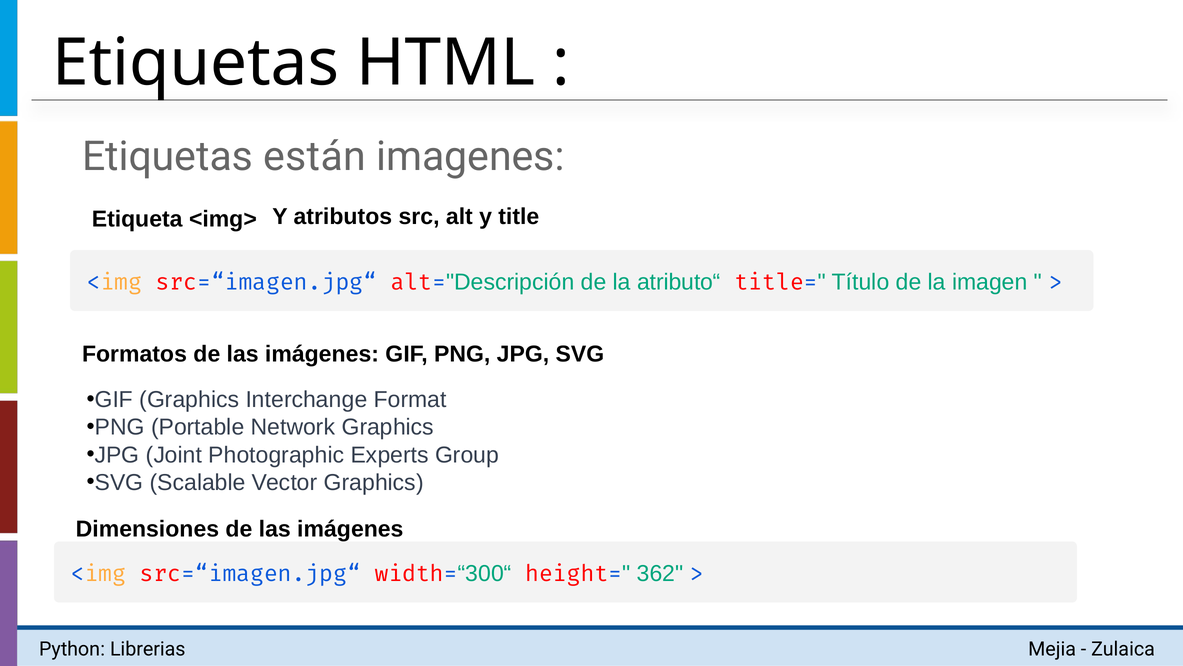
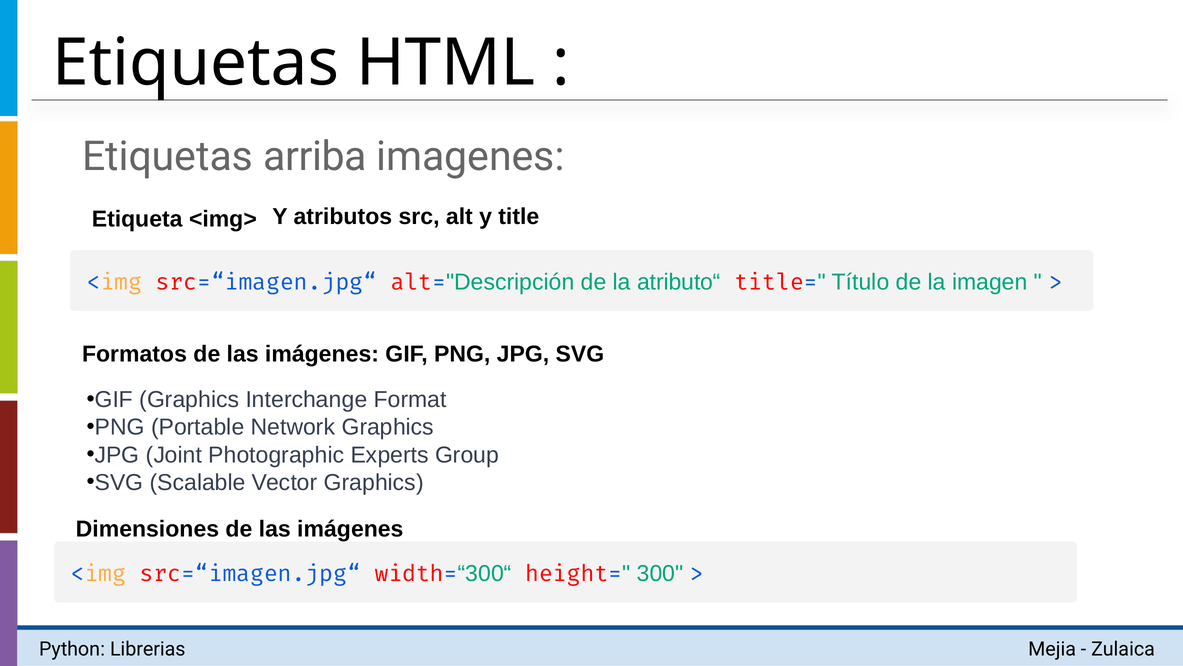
están: están -> arriba (315, 157)
362: 362 -> 300 (660, 573)
